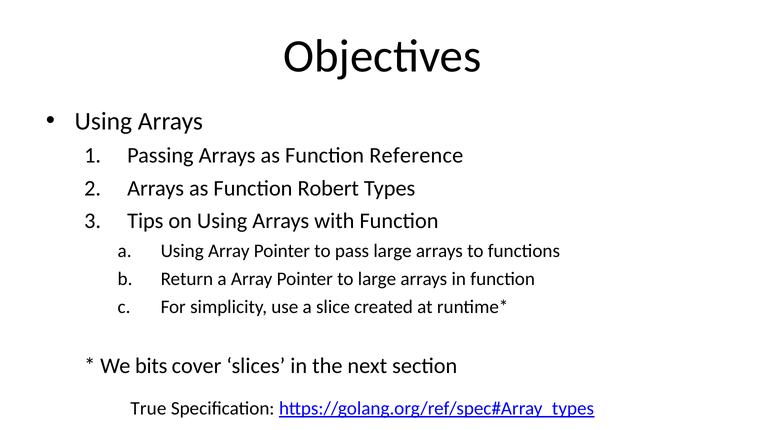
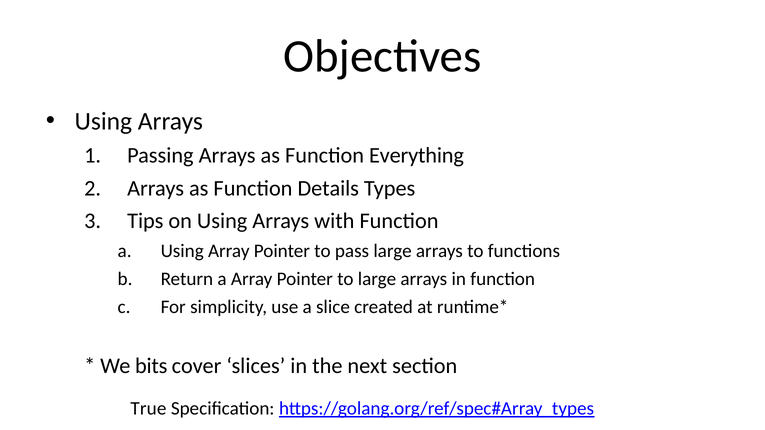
Reference: Reference -> Everything (416, 156)
Robert: Robert -> Details (328, 188)
